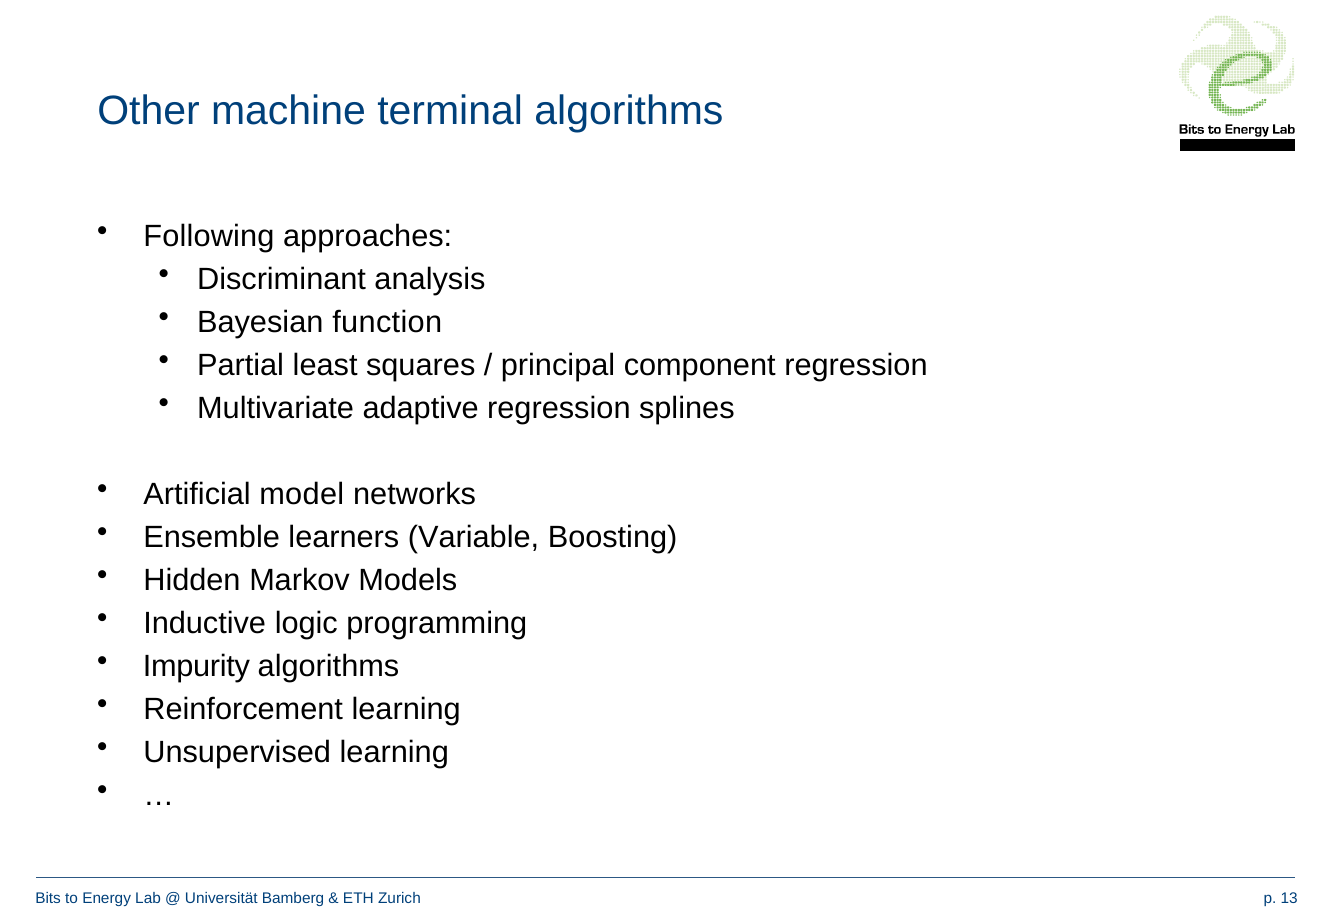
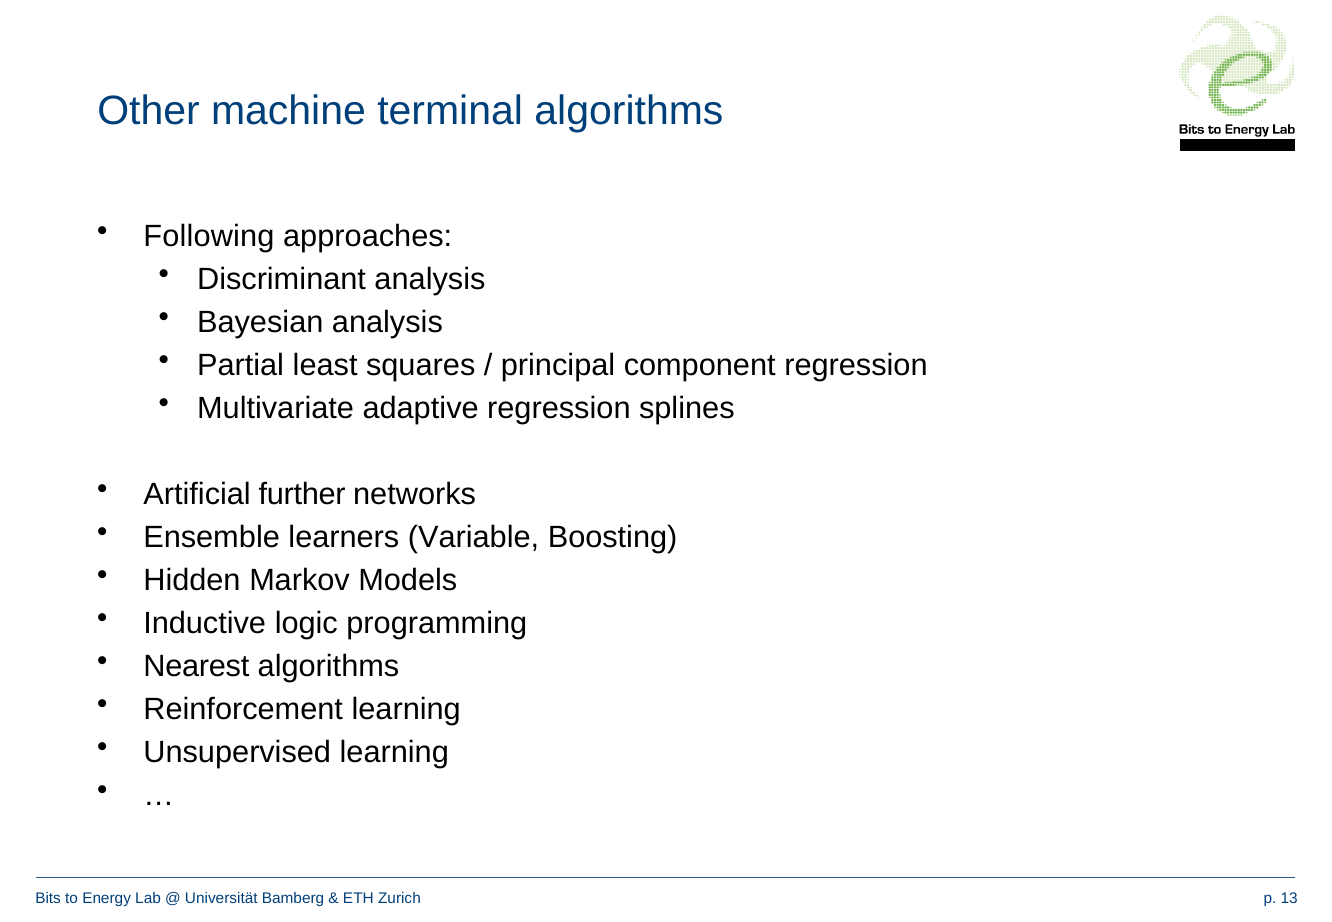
Bayesian function: function -> analysis (387, 322)
model: model -> further (302, 494)
Impurity: Impurity -> Nearest (196, 666)
